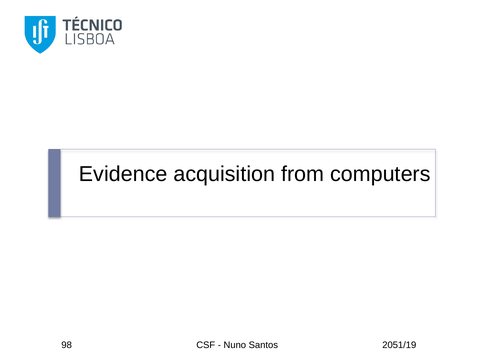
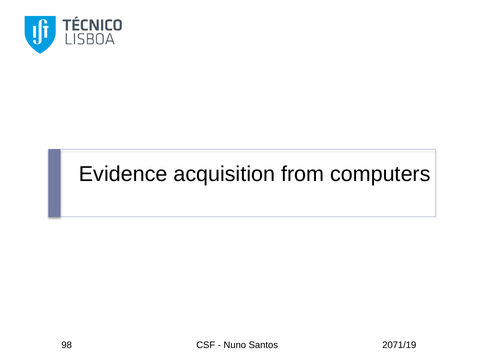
2051/19: 2051/19 -> 2071/19 (399, 345)
